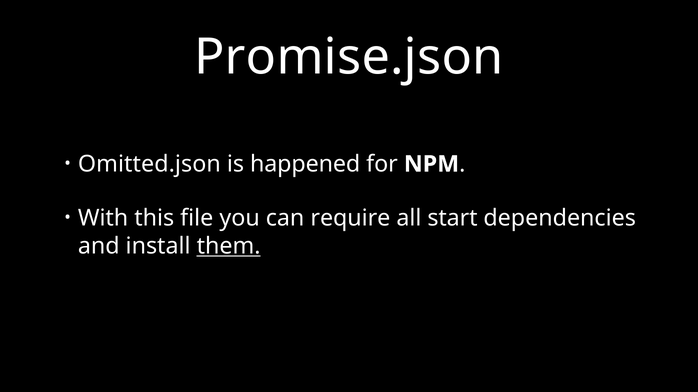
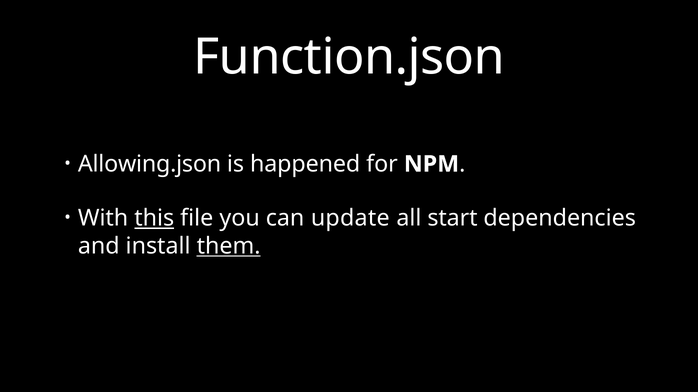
Promise.json: Promise.json -> Function.json (349, 57)
Omitted.json: Omitted.json -> Allowing.json (150, 164)
this underline: none -> present (154, 218)
require: require -> update (350, 218)
